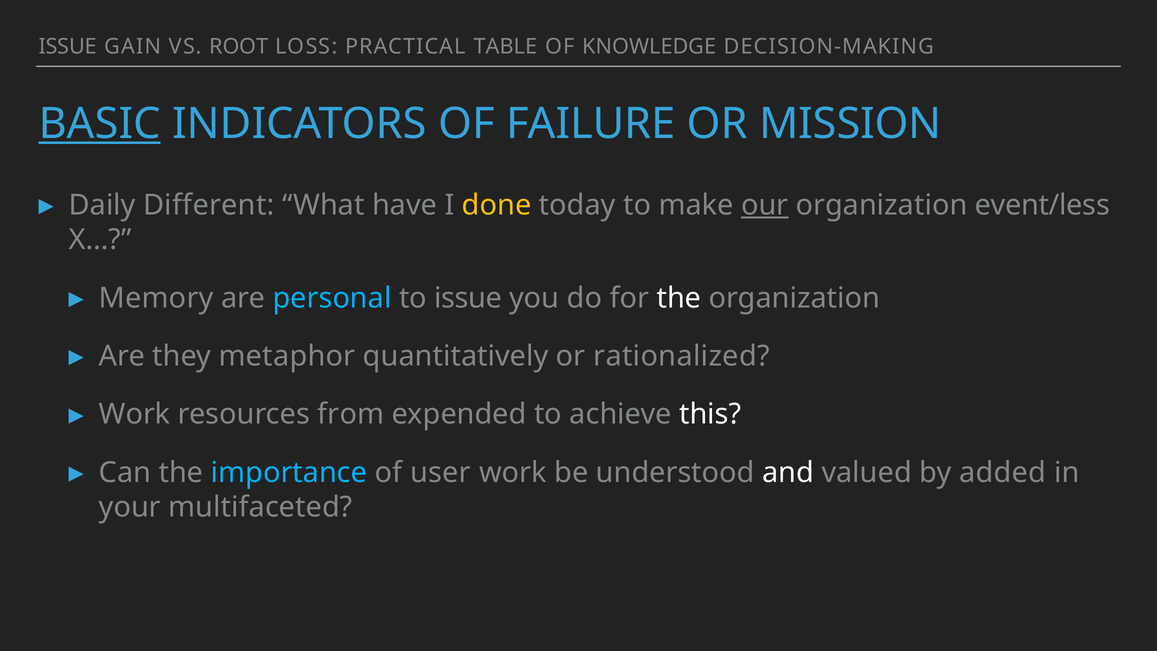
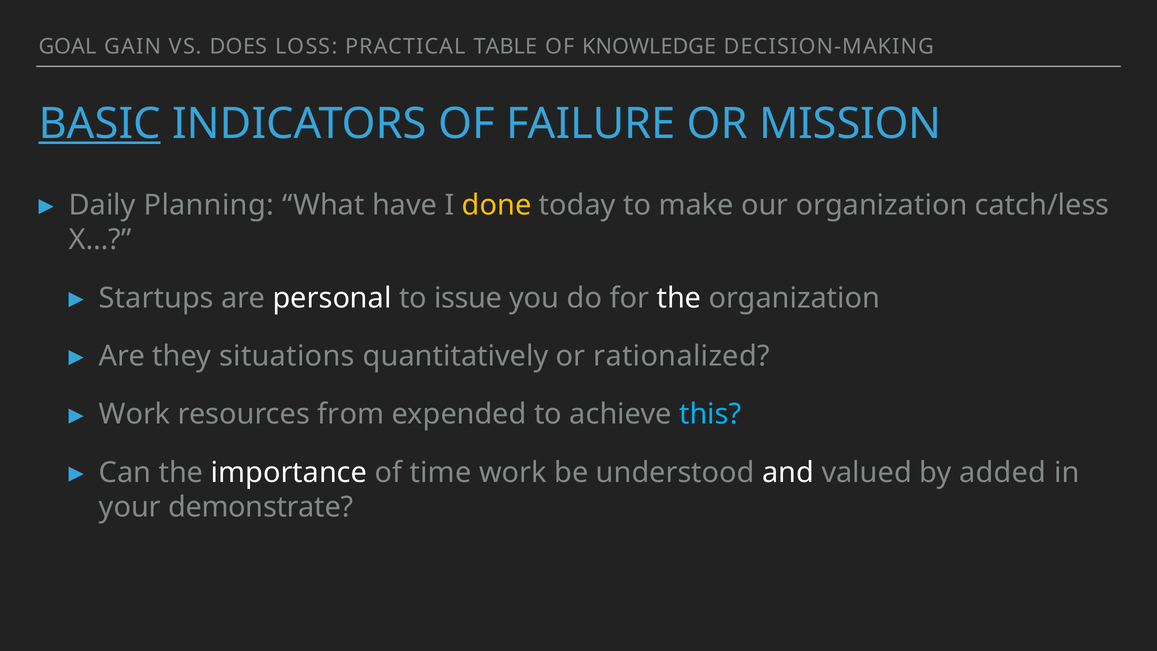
ISSUE: ISSUE -> GOAL (68, 47)
ROOT: ROOT -> DOES (239, 47)
Different: Different -> Planning (209, 205)
our underline: present -> none (765, 205)
event/less: event/less -> catch/less (1042, 205)
Memory: Memory -> Startups (156, 298)
personal colour: light blue -> white (332, 298)
metaphor: metaphor -> situations (287, 356)
this colour: white -> light blue (710, 414)
importance colour: light blue -> white (289, 473)
user: user -> time (441, 473)
multifaceted: multifaceted -> demonstrate (261, 507)
